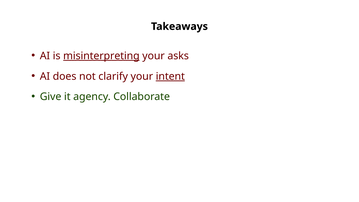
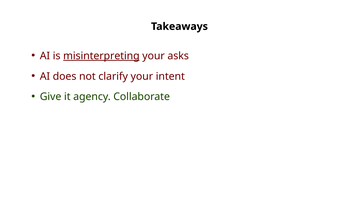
intent underline: present -> none (170, 76)
